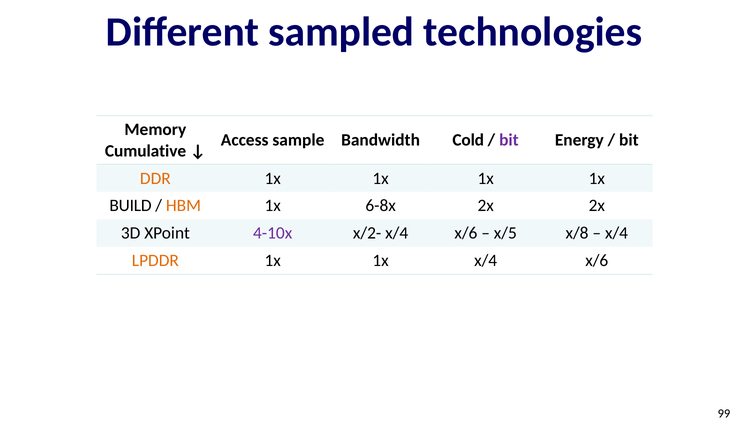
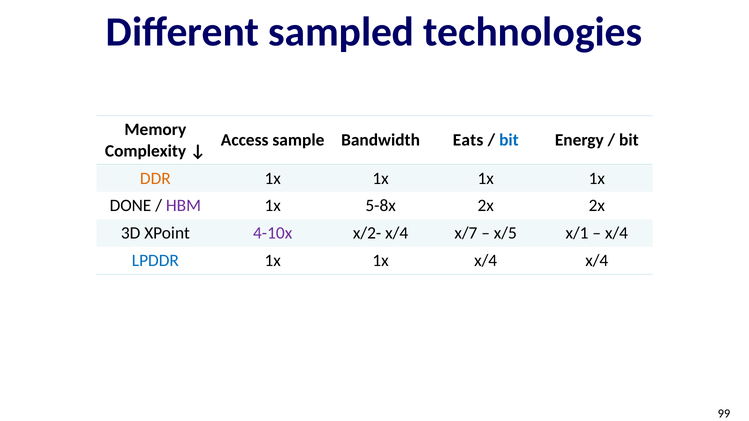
Cold: Cold -> Eats (468, 140)
bit colour: purple -> blue (509, 140)
Cumulative: Cumulative -> Complexity (146, 151)
BUILD: BUILD -> DONE (130, 206)
HBM colour: orange -> purple (183, 206)
6-8x: 6-8x -> 5-8x (381, 206)
x/2- x/4 x/6: x/6 -> x/7 (466, 233)
x/8: x/8 -> x/1 (577, 233)
LPDDR colour: orange -> blue (155, 261)
1x x/4 x/6: x/6 -> x/4 (597, 261)
